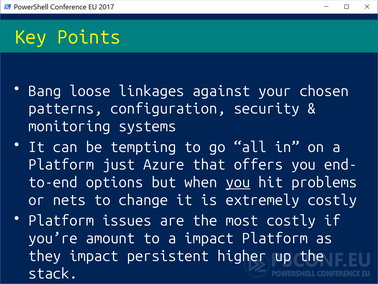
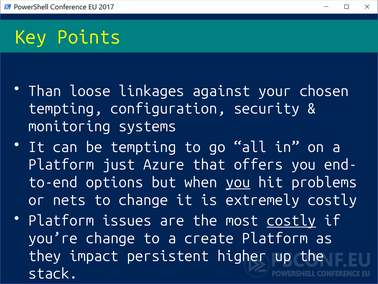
Bang: Bang -> Than (45, 91)
patterns: patterns -> tempting (65, 109)
costly underline: none -> present (291, 220)
you’re amount: amount -> change (111, 238)
a impact: impact -> create (209, 238)
